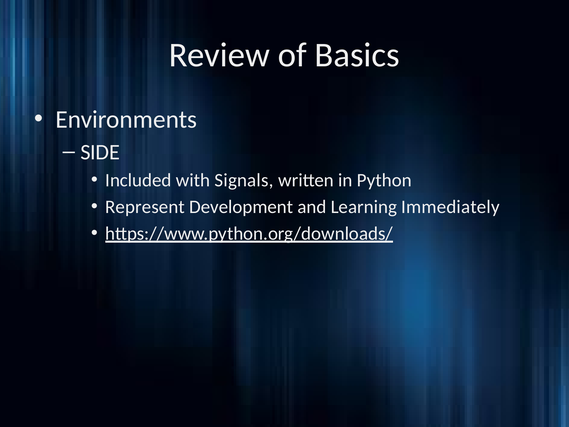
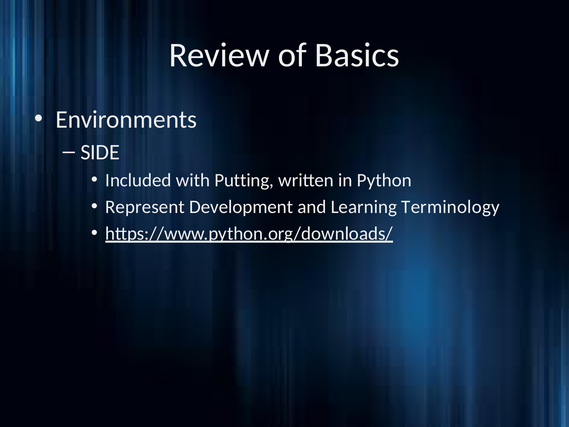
Signals: Signals -> Putting (244, 180)
Immediately: Immediately -> Terminology (450, 207)
